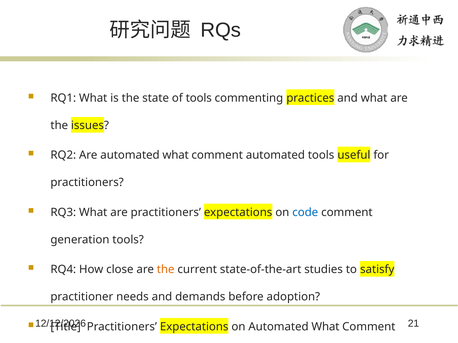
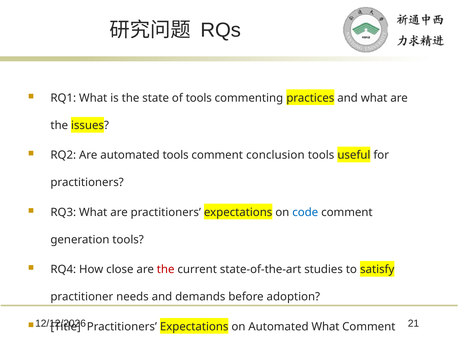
Are automated what: what -> tools (176, 155)
comment automated: automated -> conclusion (275, 155)
the colour: orange -> red (166, 270)
